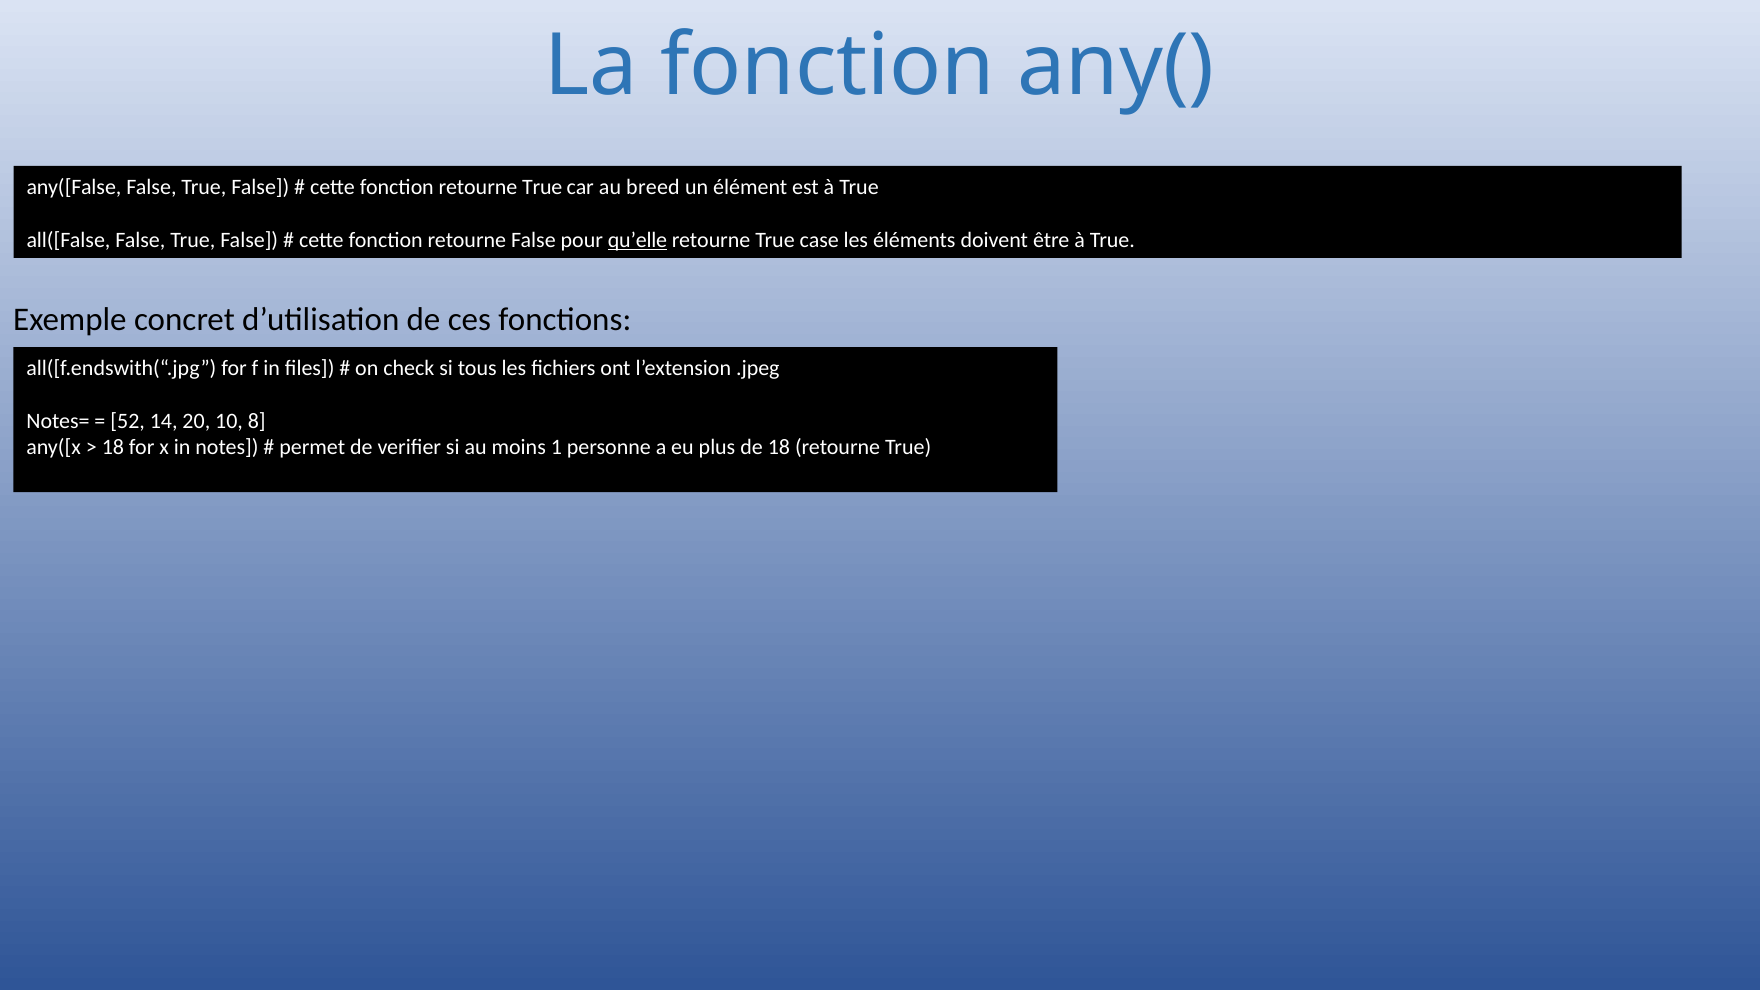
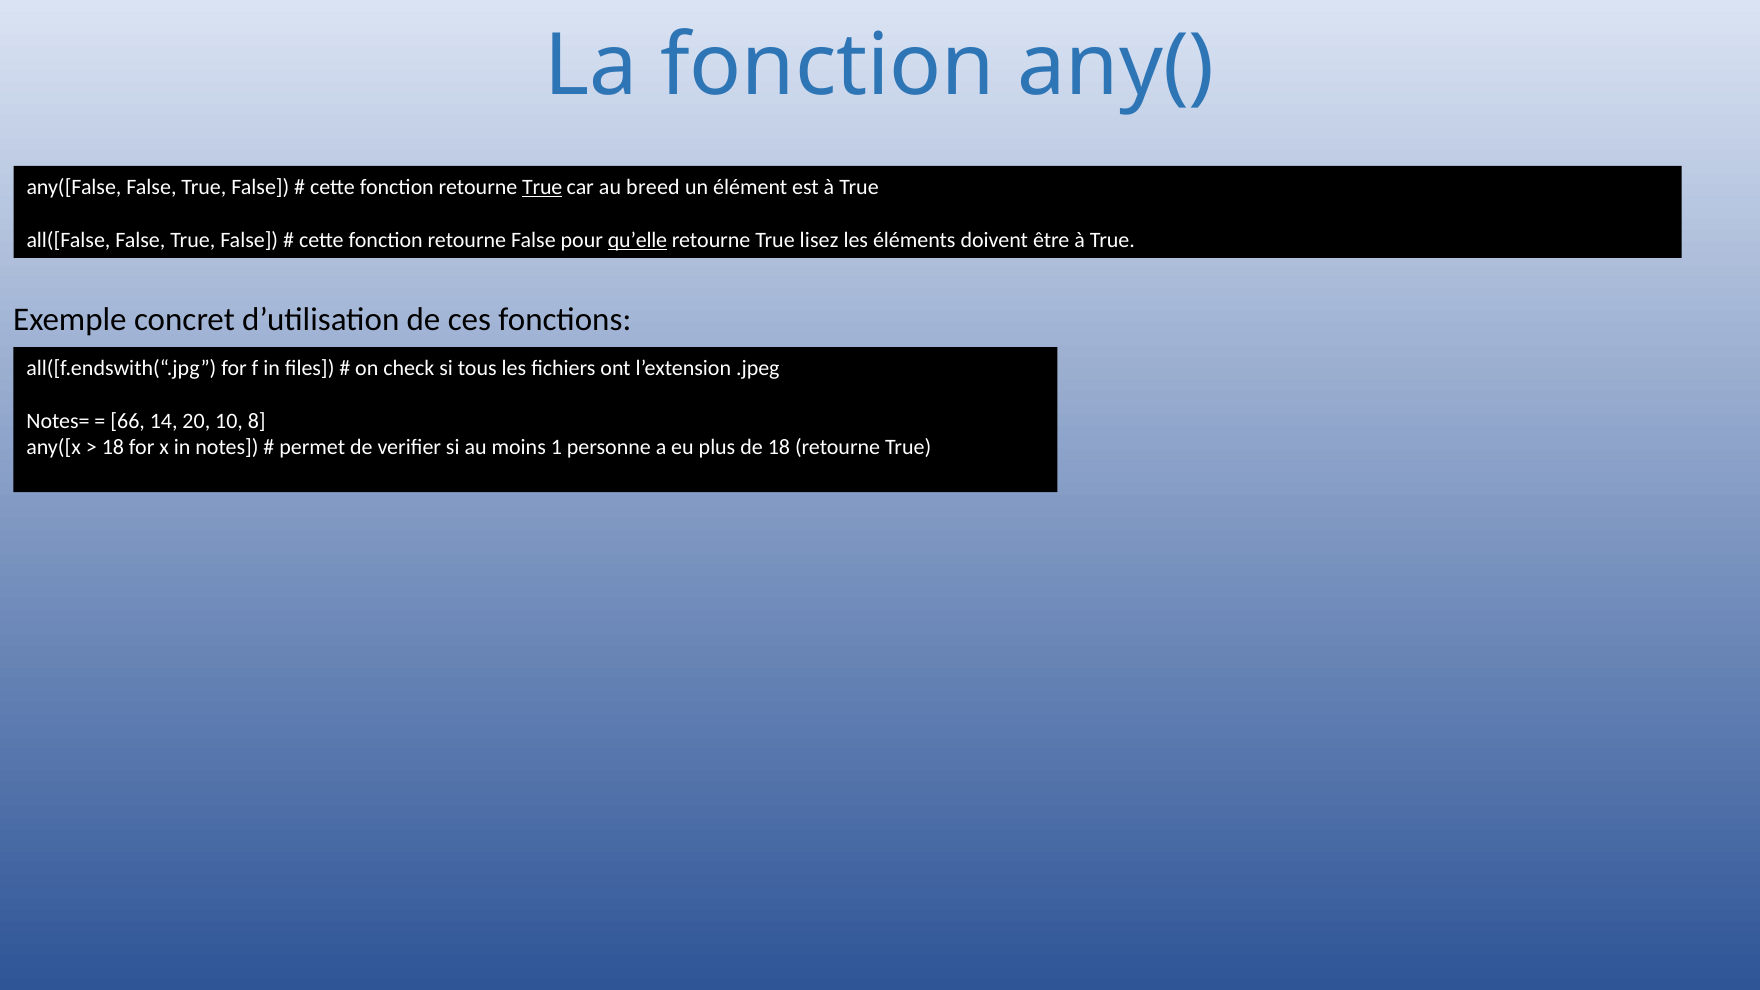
True underline: none -> present (542, 187)
case: case -> lisez (819, 240)
52: 52 -> 66 (128, 421)
